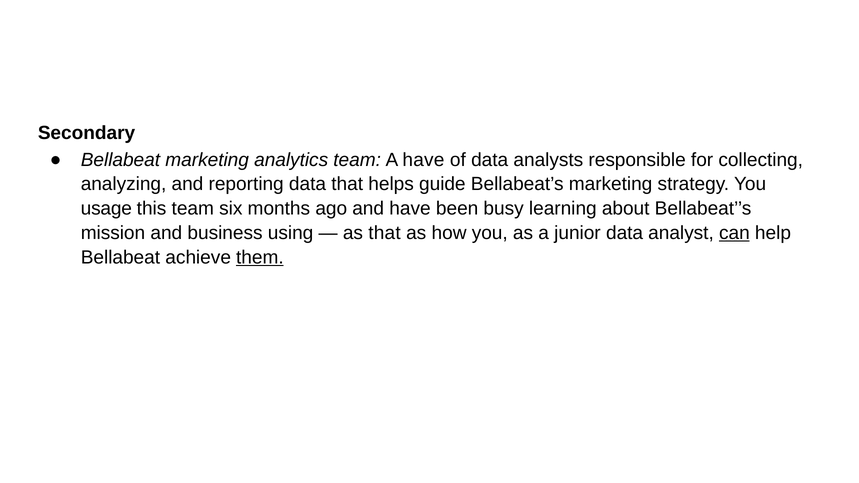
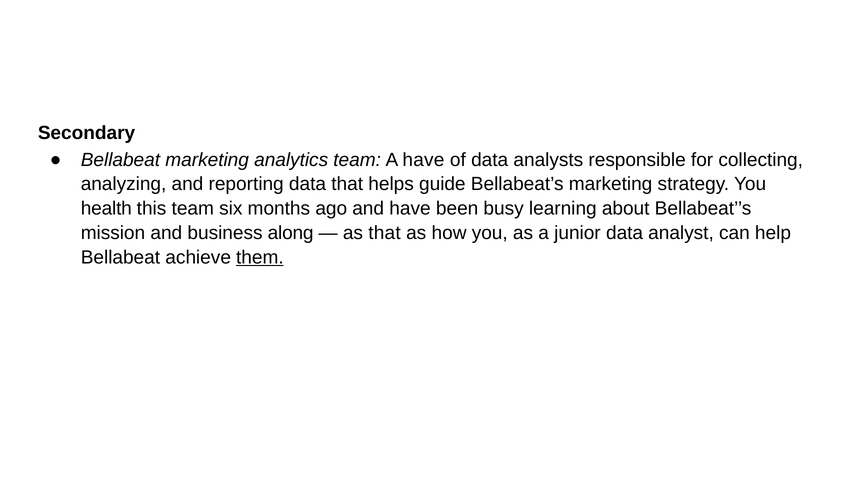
usage: usage -> health (106, 209)
using: using -> along (291, 233)
can underline: present -> none (734, 233)
